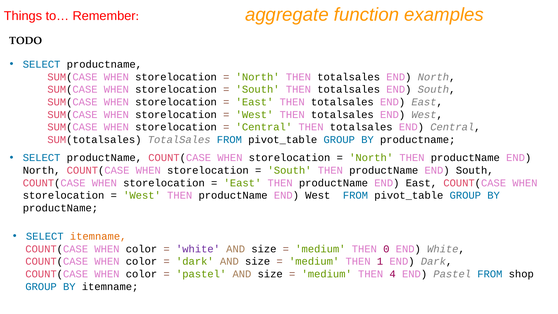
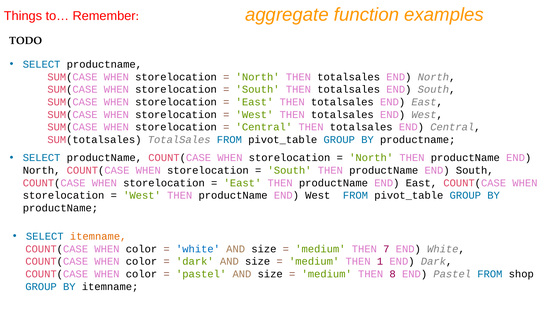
white colour: purple -> blue (198, 249)
0: 0 -> 7 (386, 249)
4: 4 -> 8 (393, 274)
